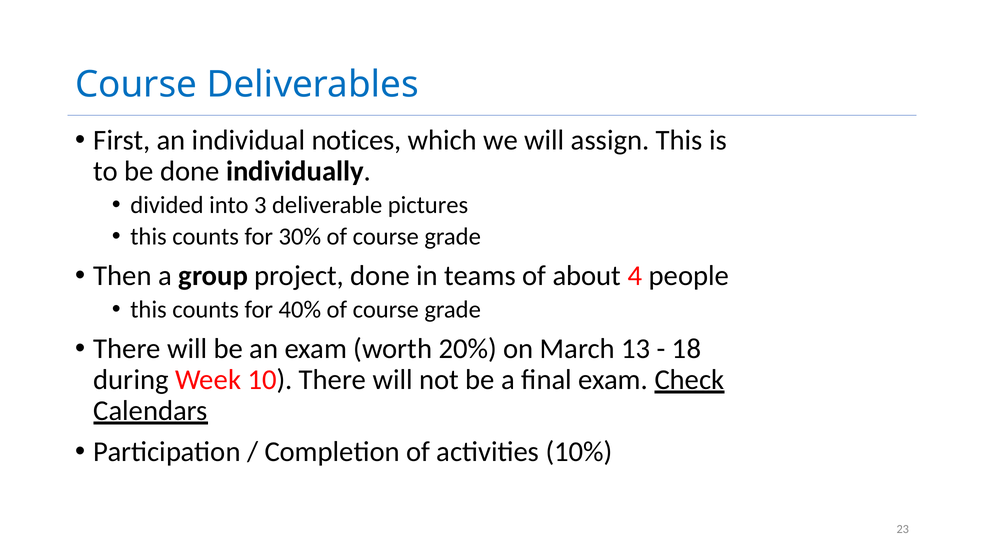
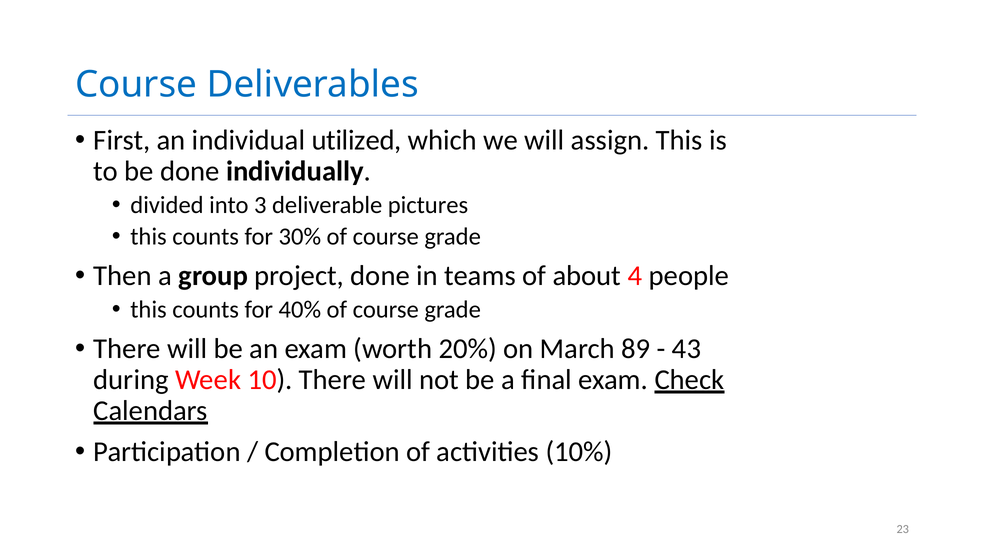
notices: notices -> utilized (356, 140)
13: 13 -> 89 (636, 348)
18: 18 -> 43 (686, 348)
